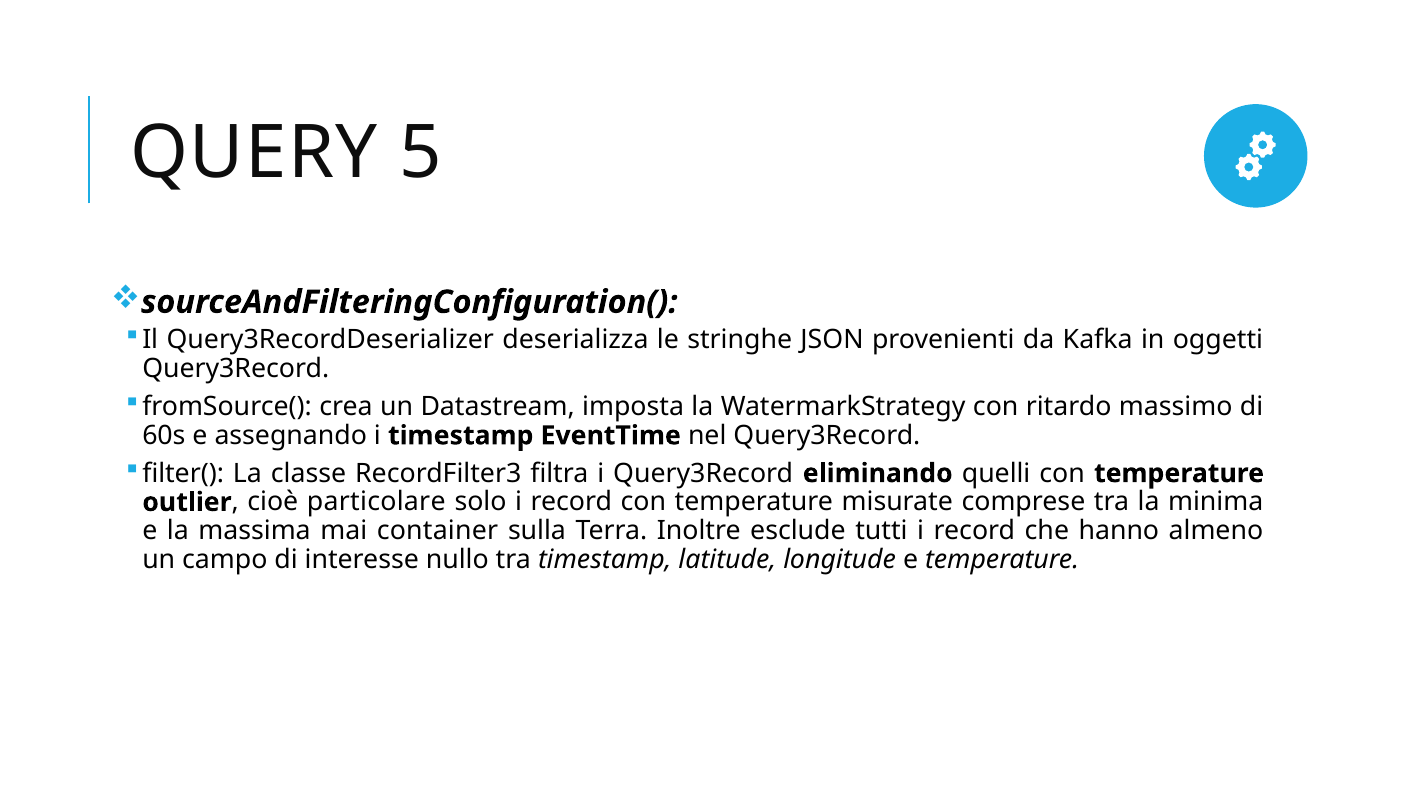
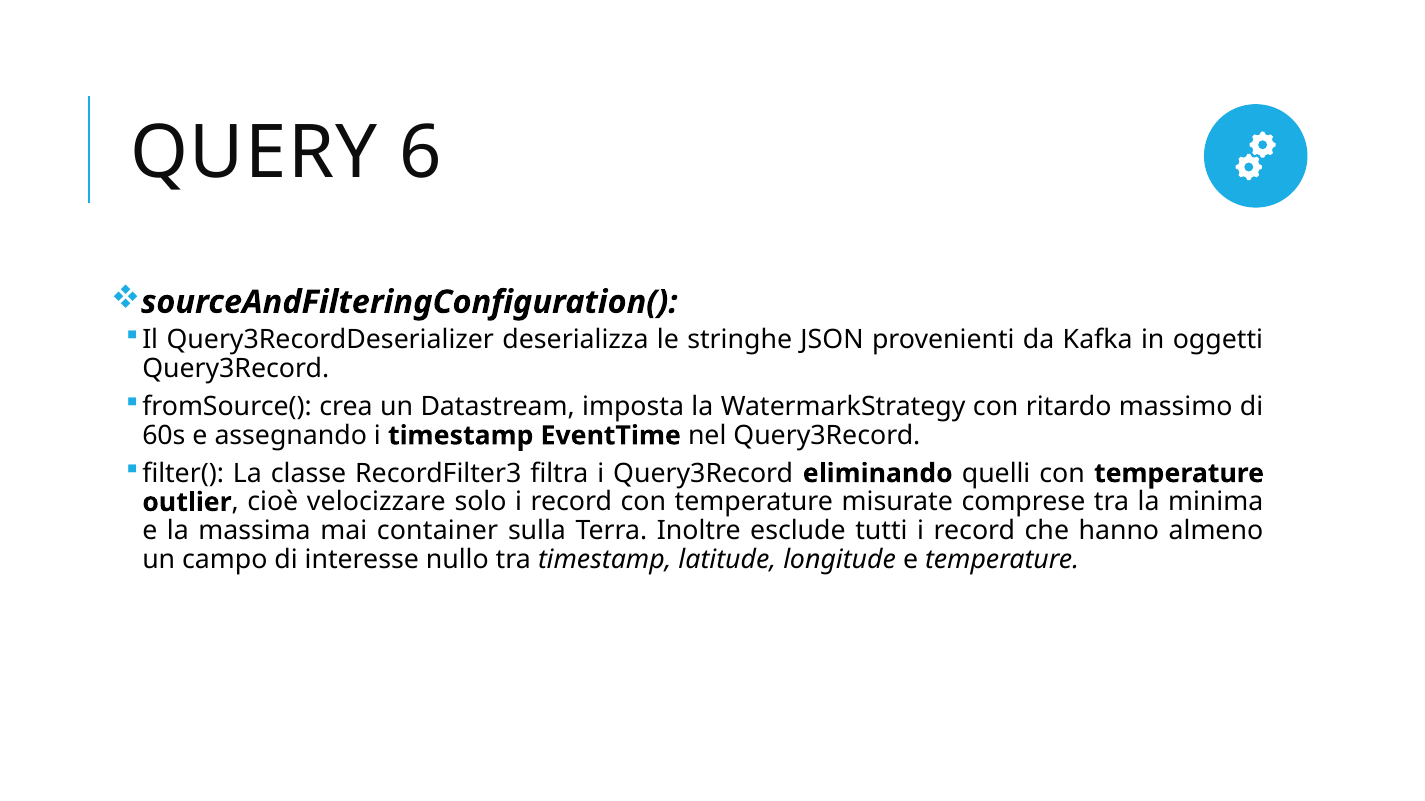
5: 5 -> 6 (421, 153)
particolare: particolare -> velocizzare (376, 503)
